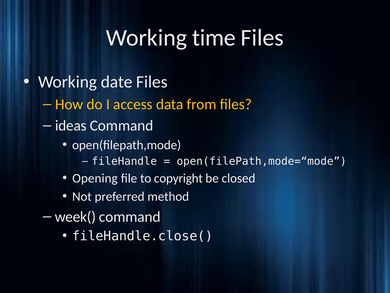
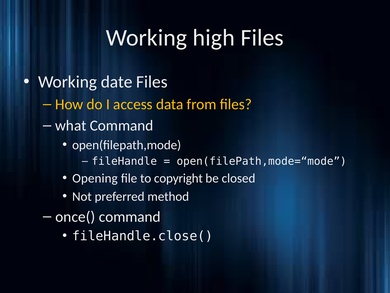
time: time -> high (214, 38)
ideas: ideas -> what (71, 125)
week(: week( -> once( (75, 216)
